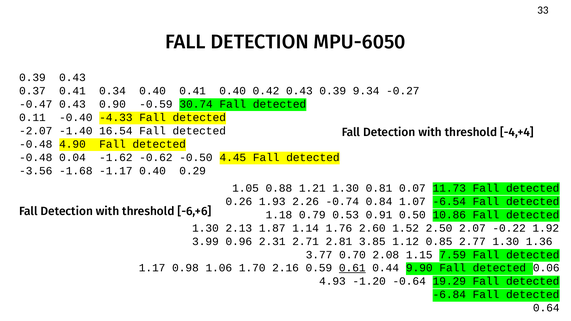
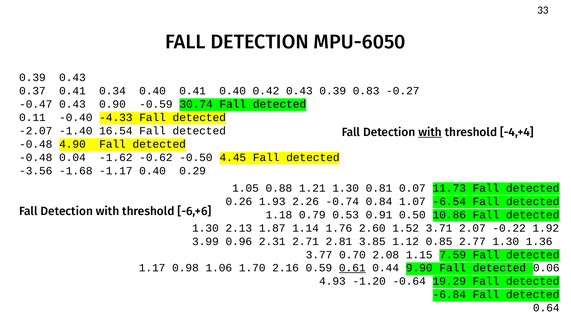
9.34: 9.34 -> 0.83 (366, 91)
with underline: none -> present (430, 132)
2.50: 2.50 -> 3.71 (439, 228)
